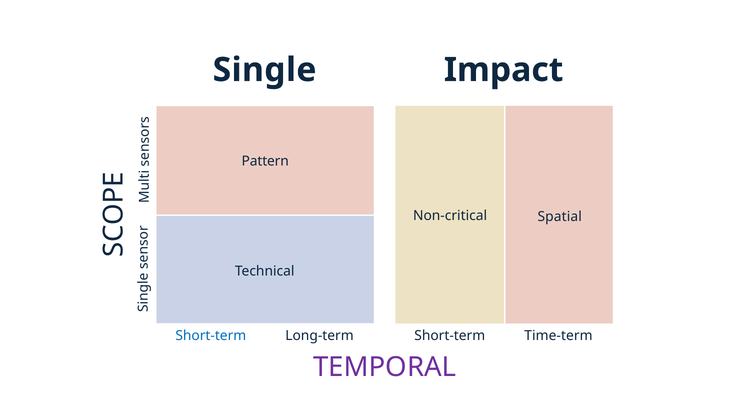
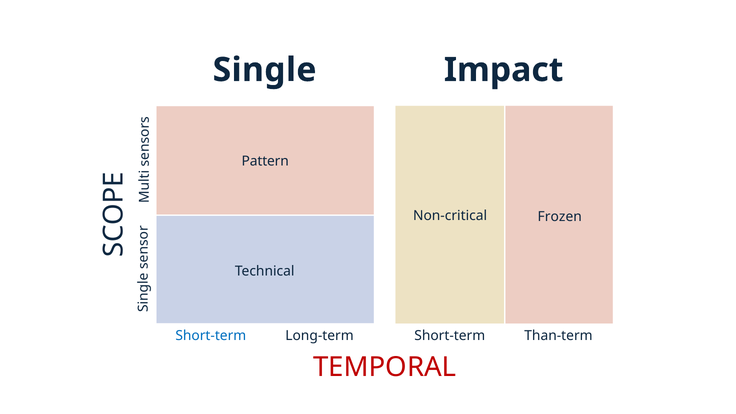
Spatial: Spatial -> Frozen (560, 217)
Time-term: Time-term -> Than-term (558, 336)
TEMPORAL colour: purple -> red (385, 367)
